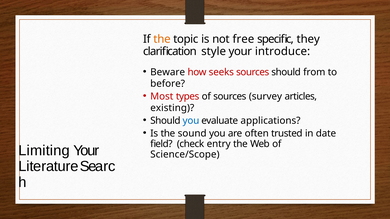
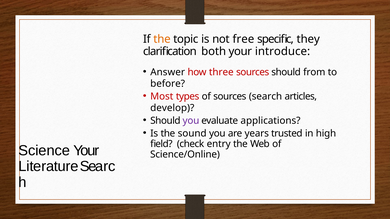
style: style -> both (214, 51)
Beware: Beware -> Answer (168, 72)
seeks: seeks -> three (221, 72)
survey: survey -> search (265, 96)
existing: existing -> develop (172, 108)
you colour: blue -> purple (191, 121)
often: often -> years (257, 134)
date: date -> high (326, 134)
Limiting: Limiting -> Science (44, 151)
Science/Scope: Science/Scope -> Science/Online (185, 155)
